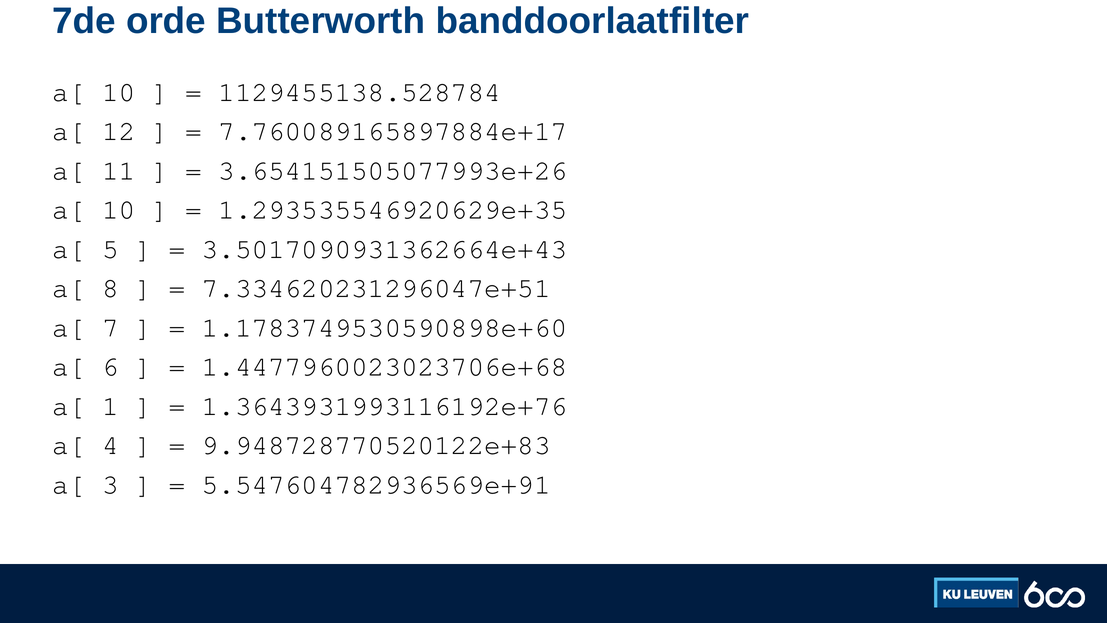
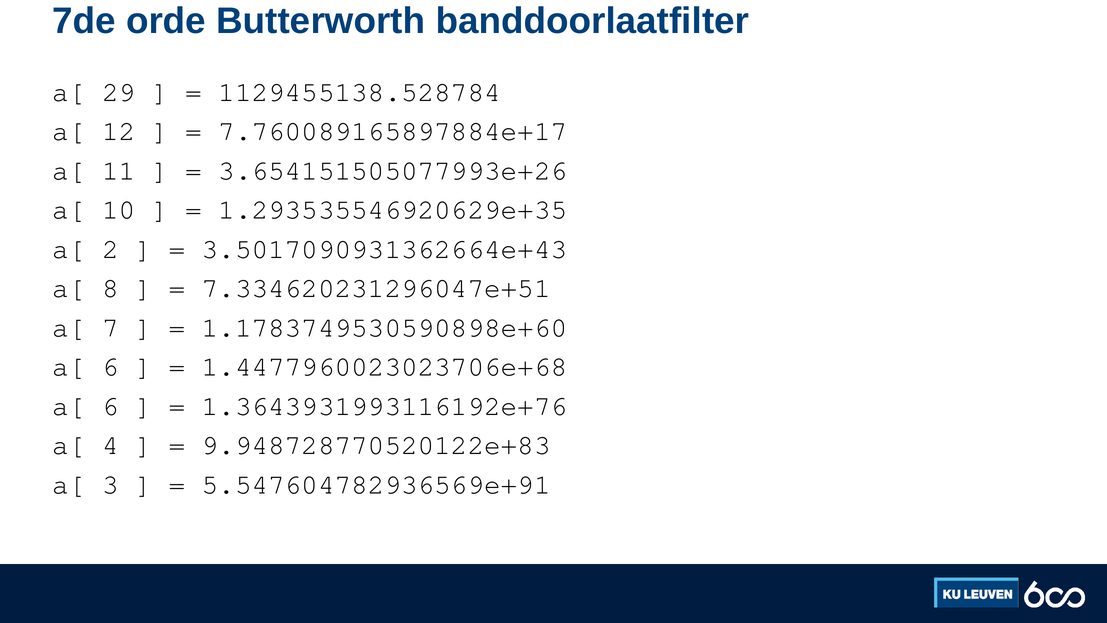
10: 10 -> 29 (119, 92)
5: 5 -> 2 (110, 249)
1: 1 -> 6 (110, 406)
